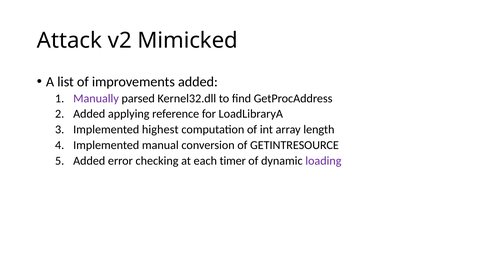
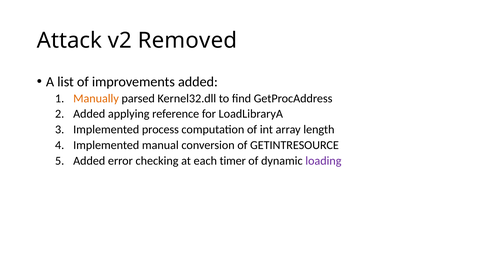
Mimicked: Mimicked -> Removed (187, 41)
Manually colour: purple -> orange (96, 99)
highest: highest -> process (160, 130)
